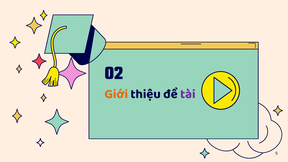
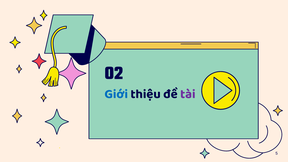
Giới colour: orange -> blue (116, 94)
